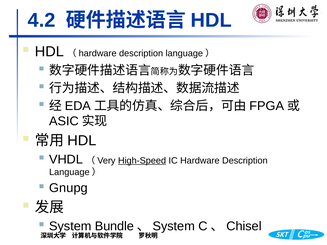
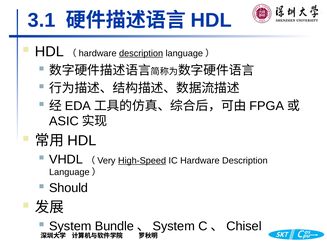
4.2: 4.2 -> 3.1 (42, 20)
description underline: none -> present (141, 53)
Gnupg: Gnupg -> Should (69, 188)
